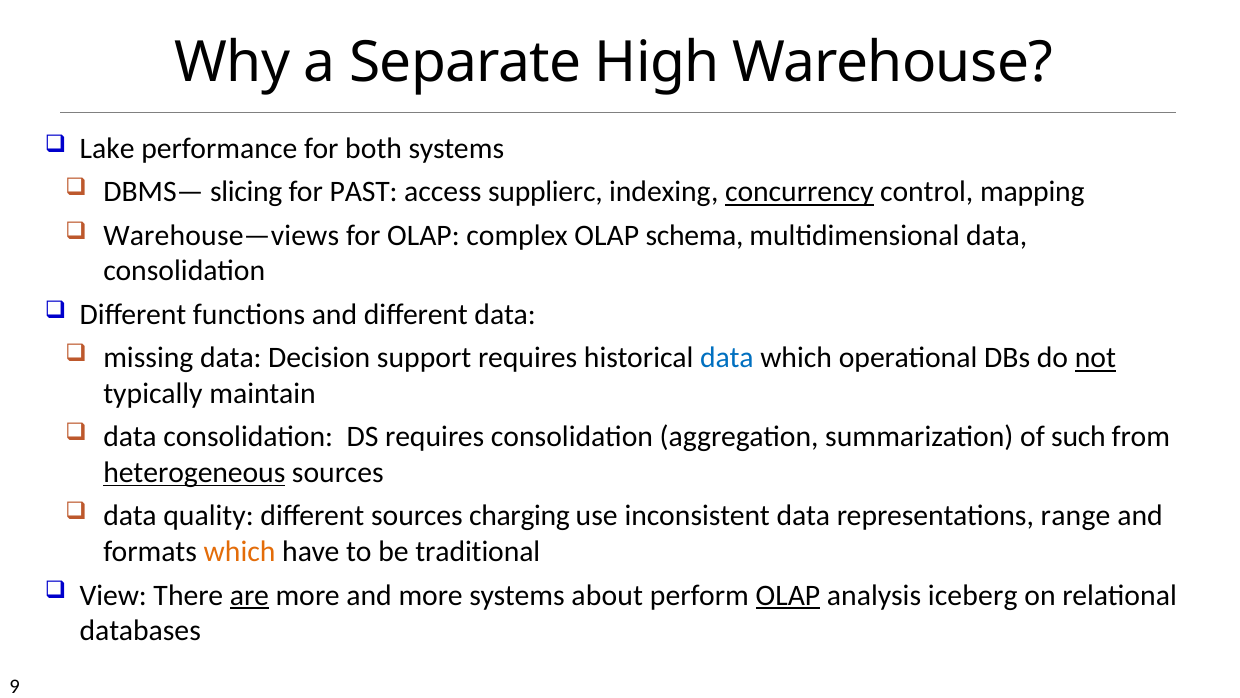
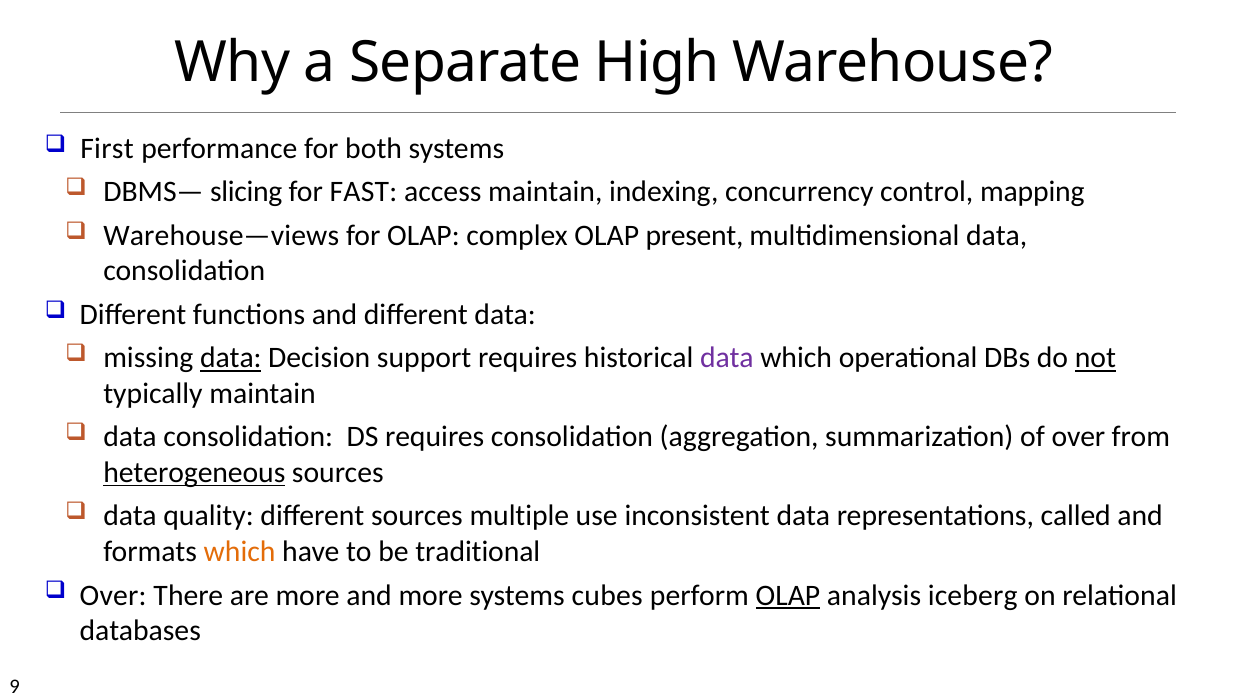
Lake: Lake -> First (107, 149)
PAST: PAST -> FAST (363, 192)
access supplierc: supplierc -> maintain (545, 192)
concurrency underline: present -> none (799, 192)
schema: schema -> present (695, 235)
data underline: none -> present (231, 358)
data colour: blue -> purple (727, 358)
of such: such -> over (1078, 437)
charging: charging -> multiple (519, 516)
range: range -> called (1076, 516)
View: View -> Over (113, 595)
are underline: present -> none (249, 595)
about: about -> cubes (607, 595)
